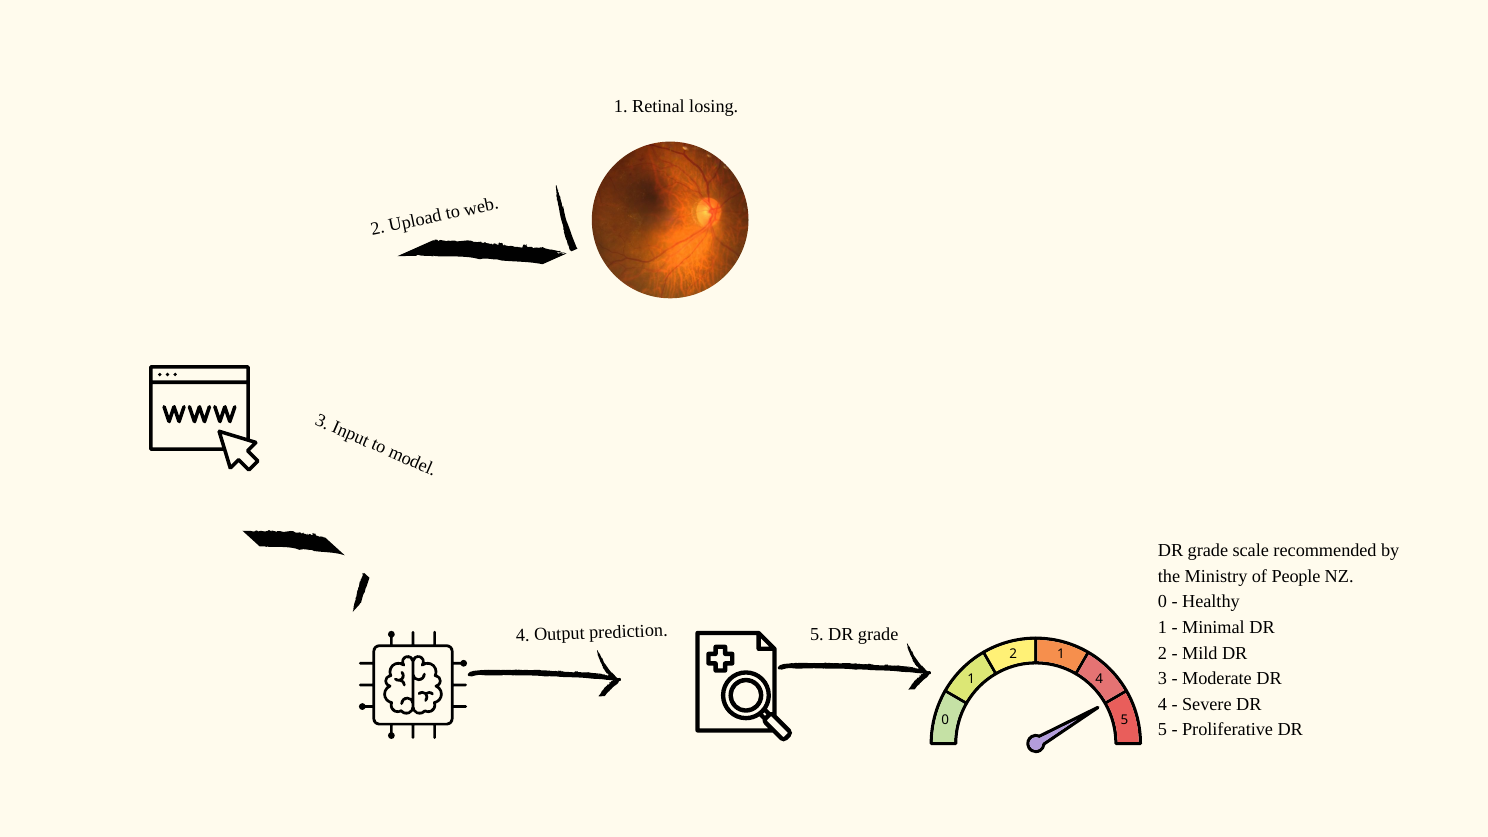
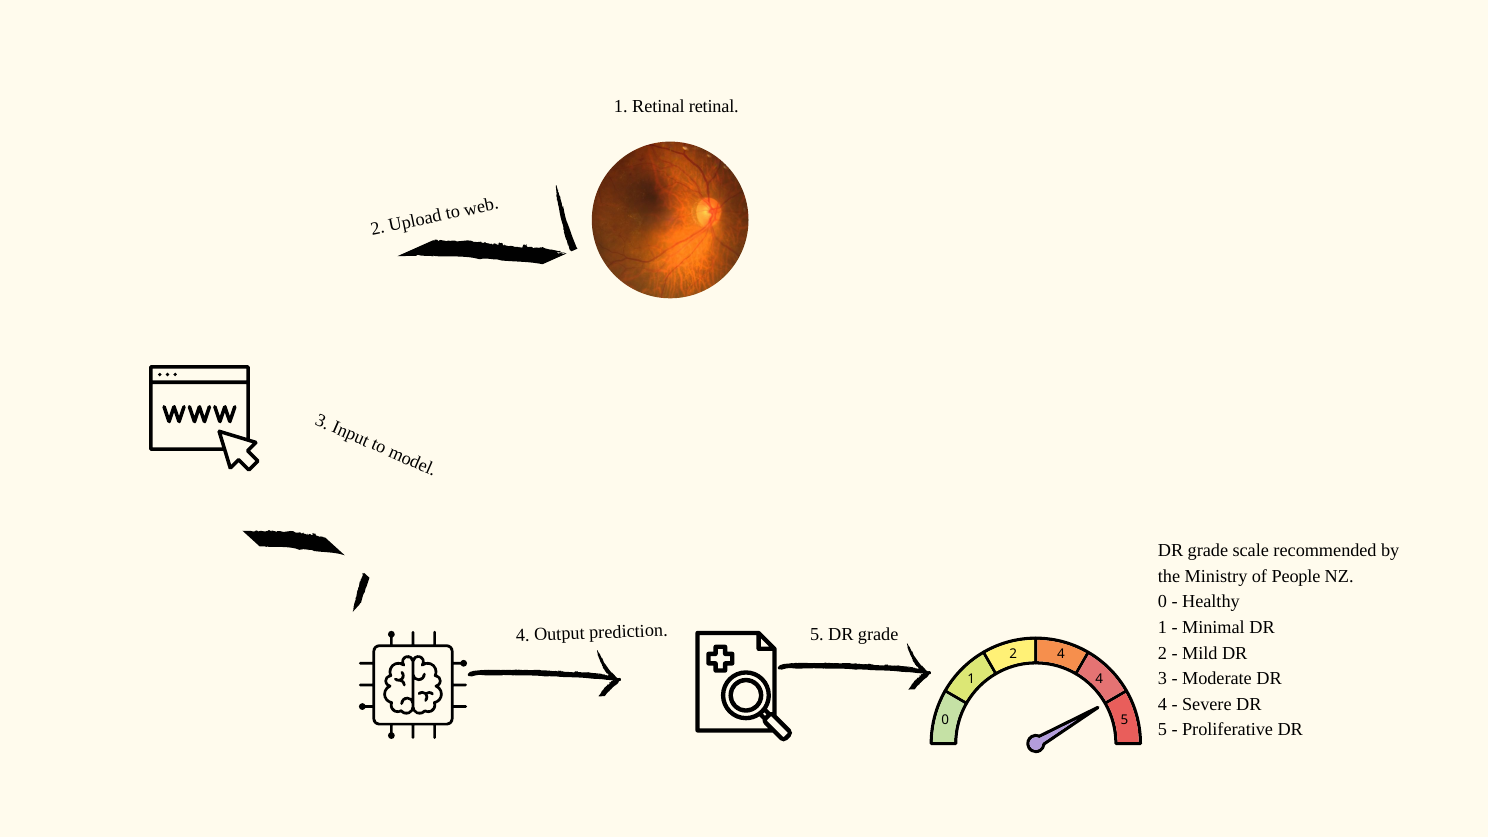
Retinal losing: losing -> retinal (714, 107)
2 1: 1 -> 4 (1061, 654)
